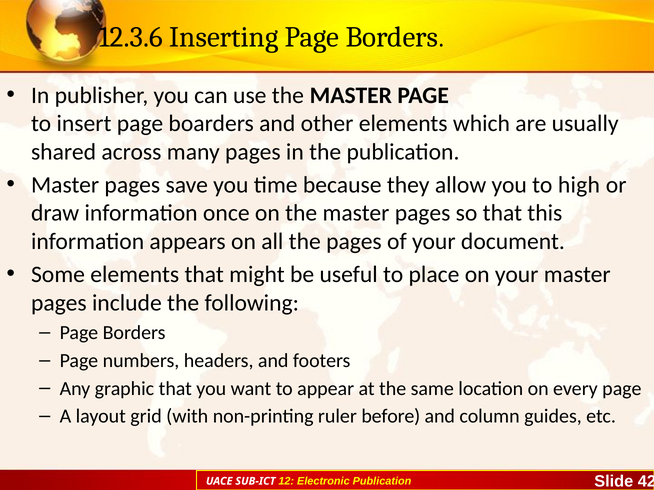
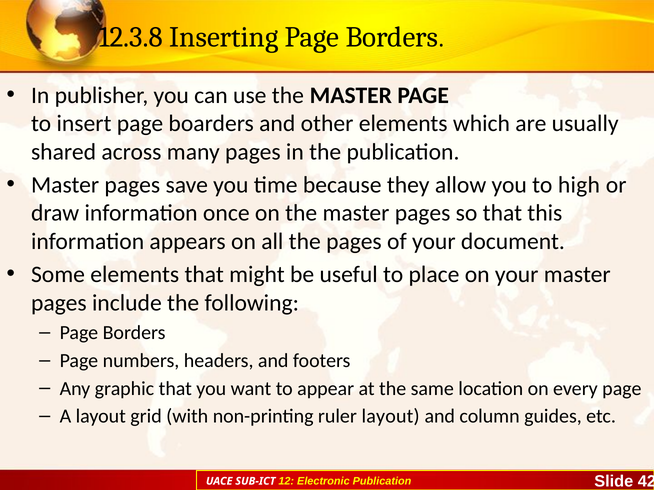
12.3.6: 12.3.6 -> 12.3.8 (131, 37)
ruler before: before -> layout (391, 417)
